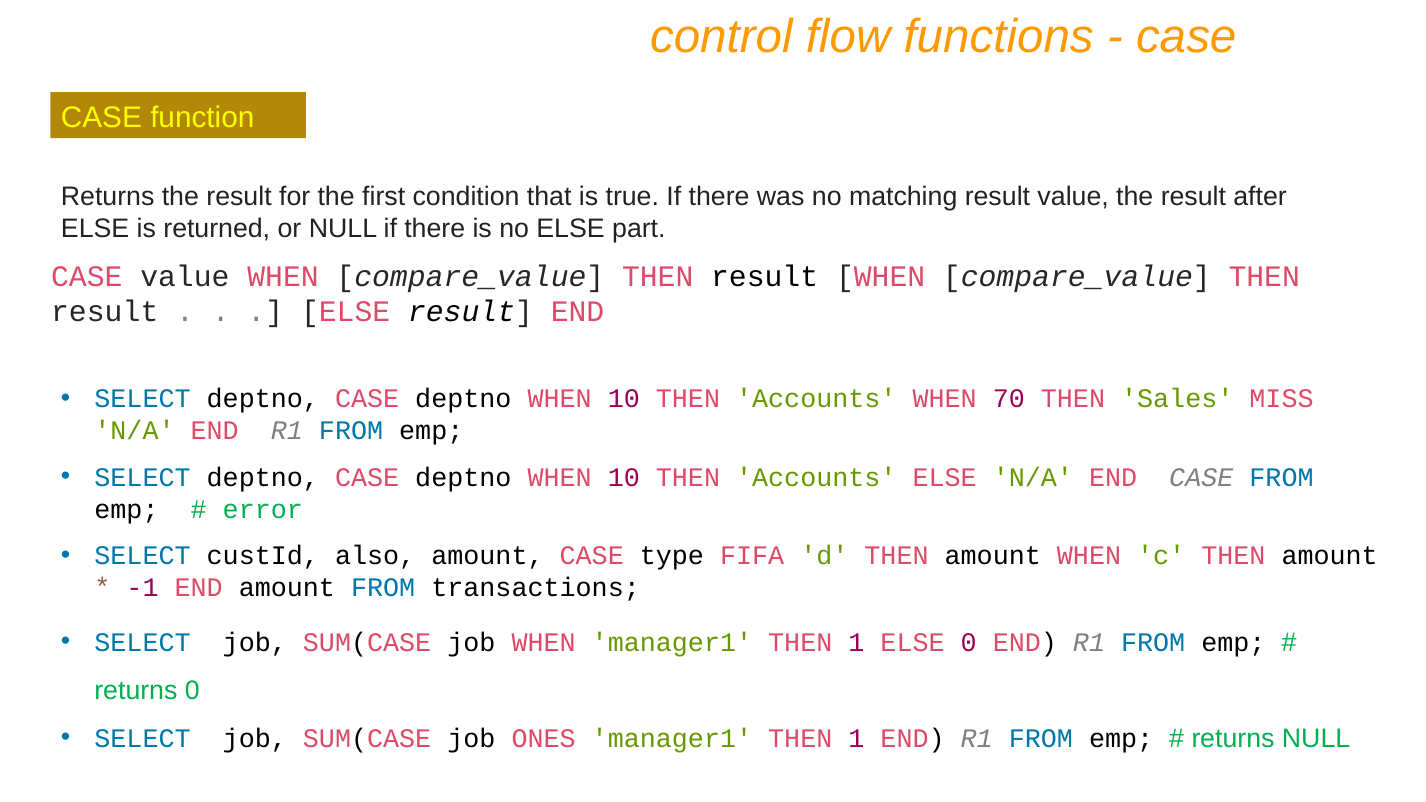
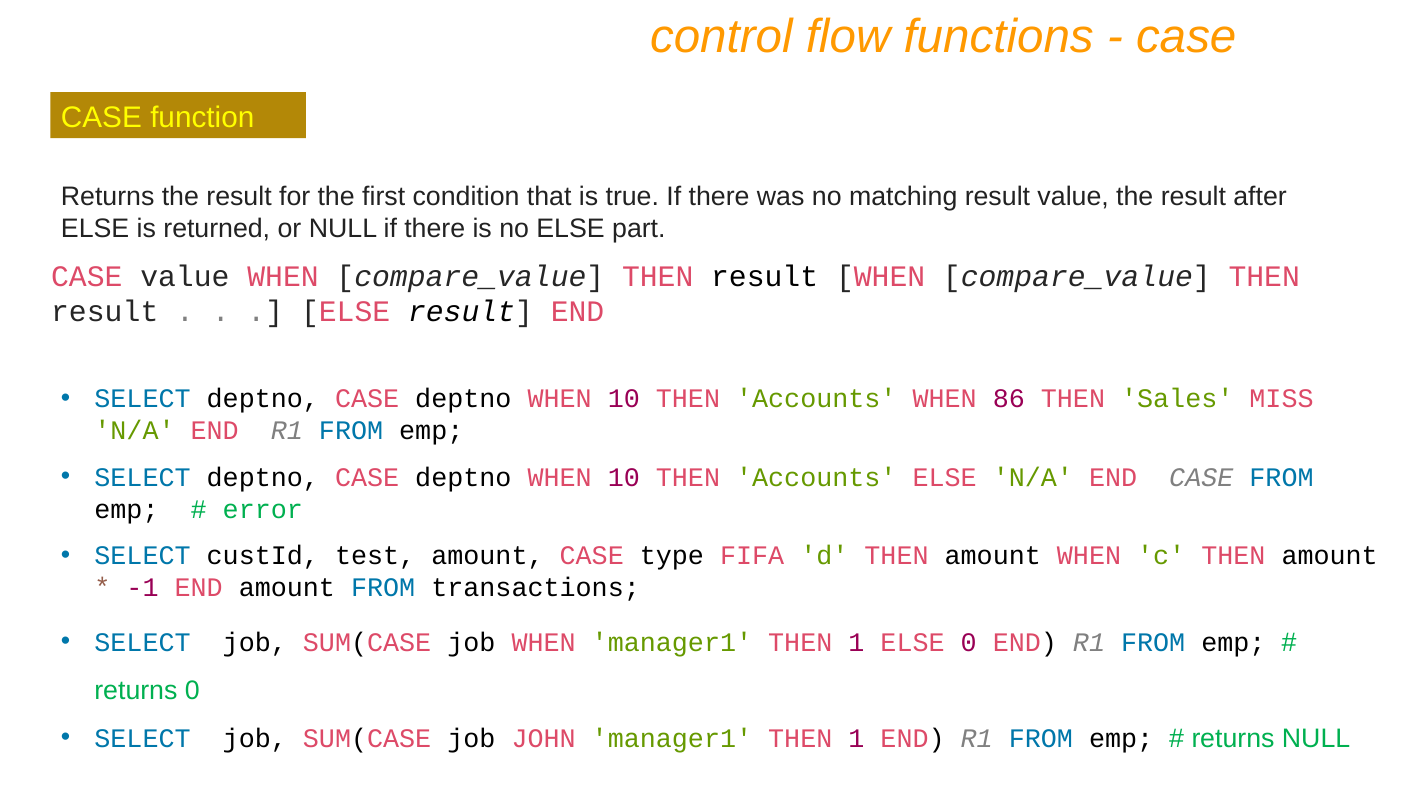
70: 70 -> 86 (1009, 399)
also: also -> test (375, 556)
ONES: ONES -> JOHN (544, 739)
